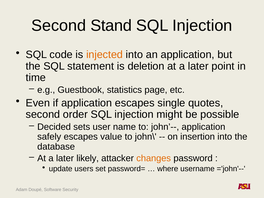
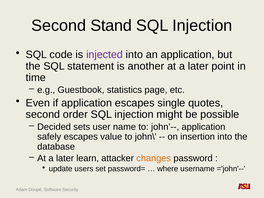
injected colour: orange -> purple (105, 55)
deletion: deletion -> another (146, 66)
likely: likely -> learn (88, 158)
